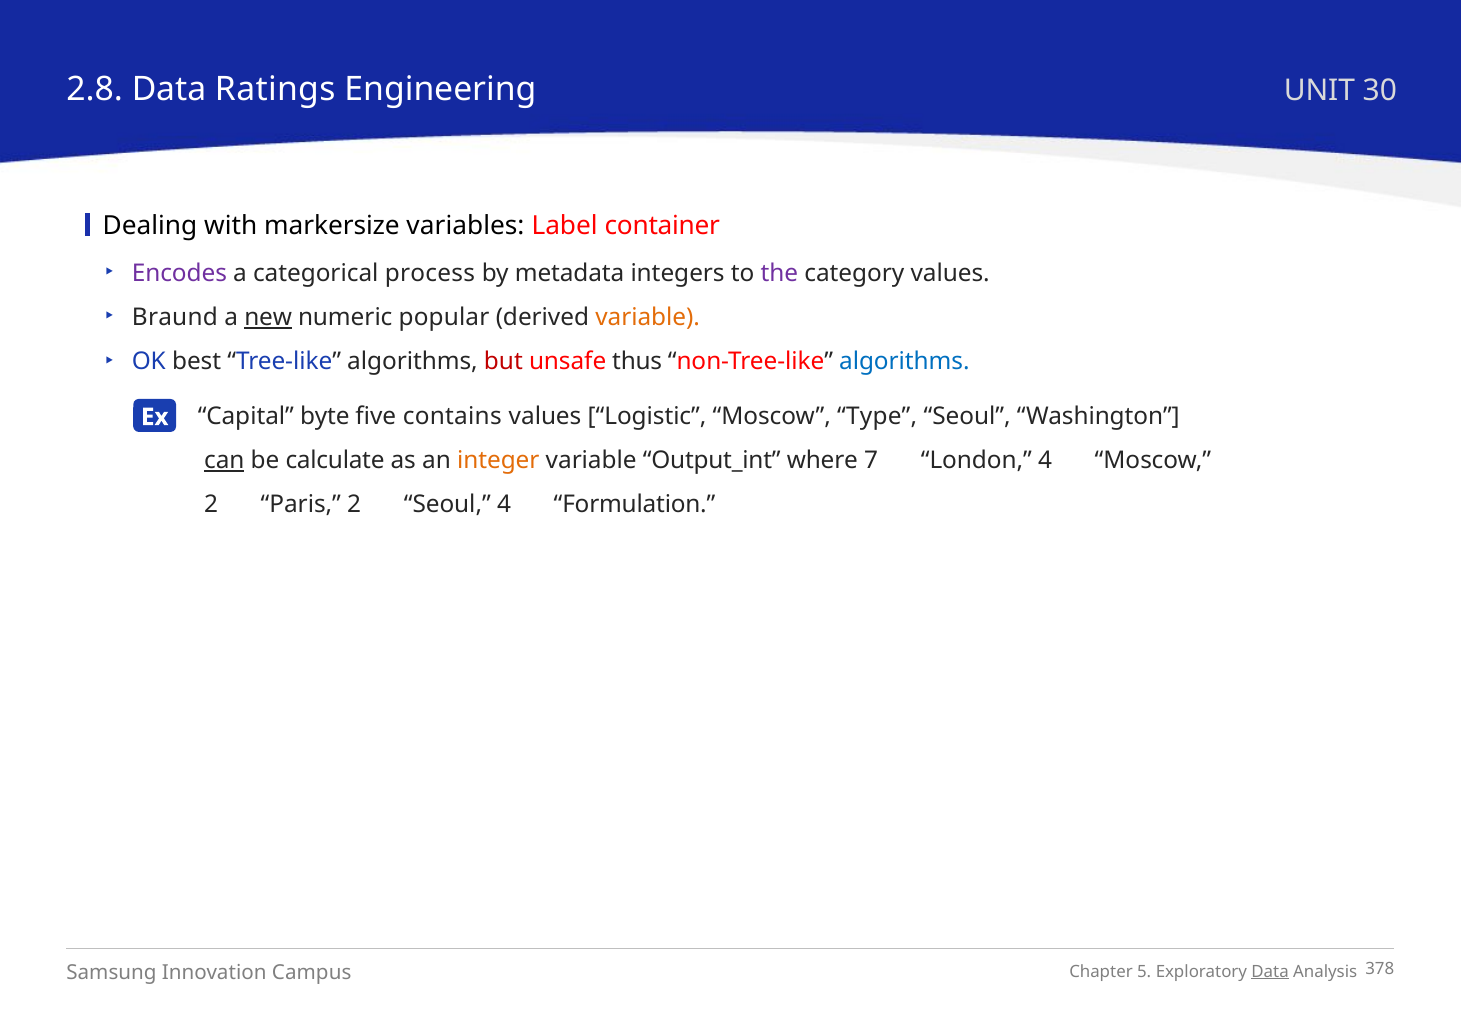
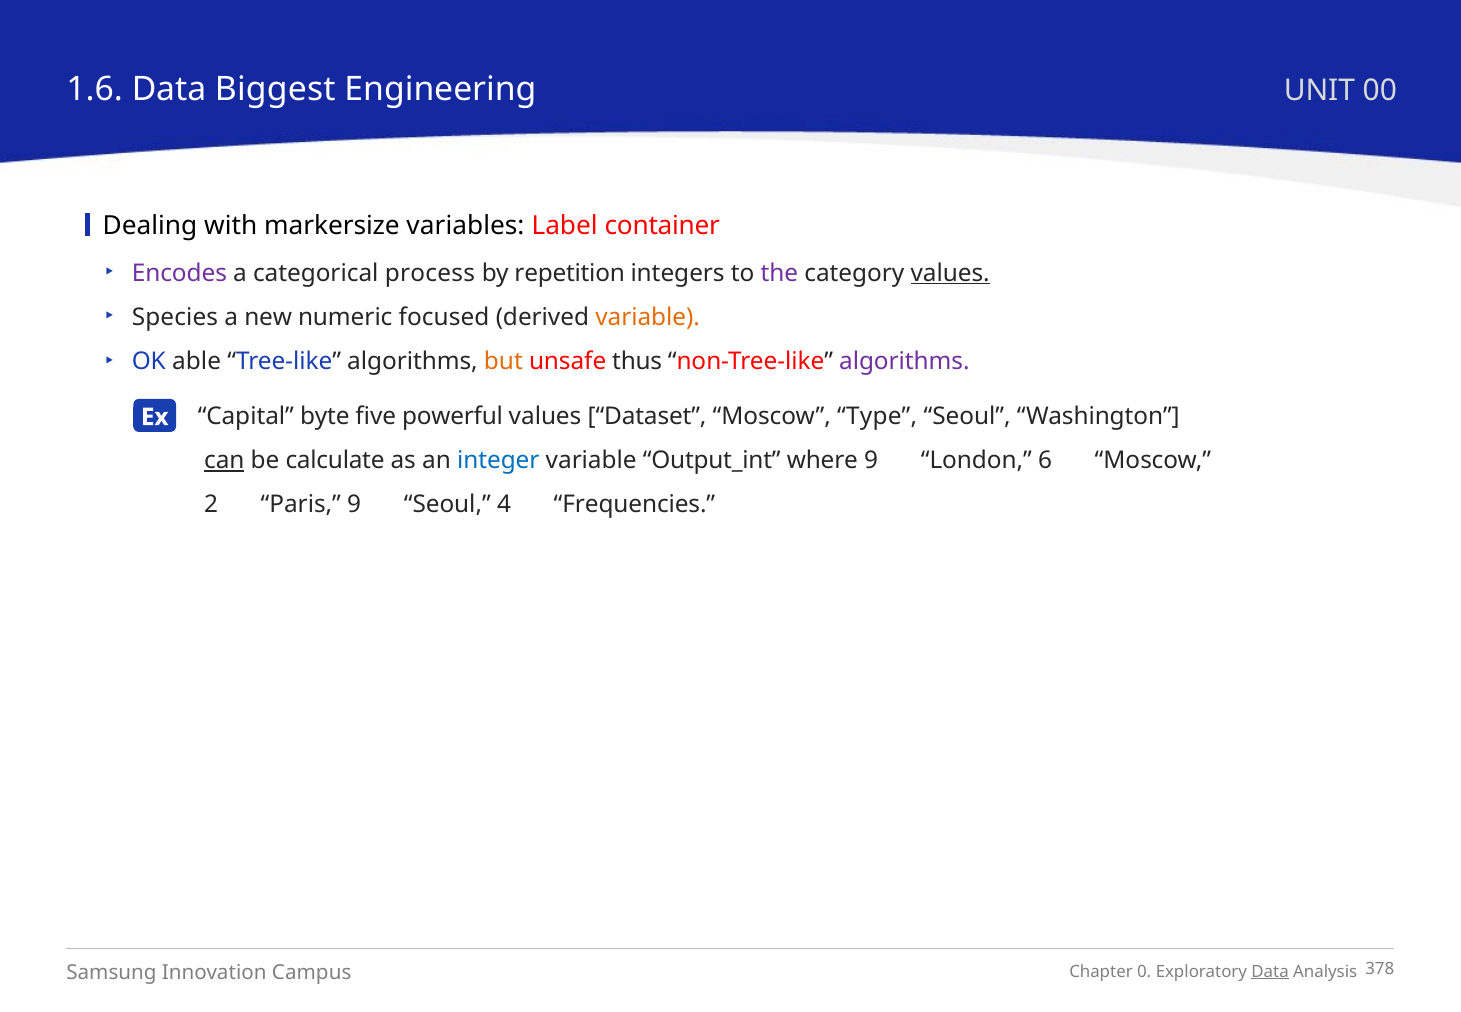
2.8: 2.8 -> 1.6 (95, 89)
Ratings: Ratings -> Biggest (275, 89)
30: 30 -> 00 (1380, 91)
metadata: metadata -> repetition (570, 273)
values underline: none -> present (950, 273)
Braund: Braund -> Species (175, 317)
new underline: present -> none (268, 317)
popular: popular -> focused (444, 317)
best: best -> able (197, 362)
but colour: red -> orange (503, 362)
algorithms colour: blue -> purple (904, 362)
contains: contains -> powerful (453, 416)
Logistic: Logistic -> Dataset (647, 416)
integer colour: orange -> blue (498, 460)
where 7: 7 -> 9 (871, 460)
London 4: 4 -> 6 (1045, 460)
Paris 2: 2 -> 9 (354, 504)
Formulation: Formulation -> Frequencies (634, 504)
5: 5 -> 0 (1144, 971)
